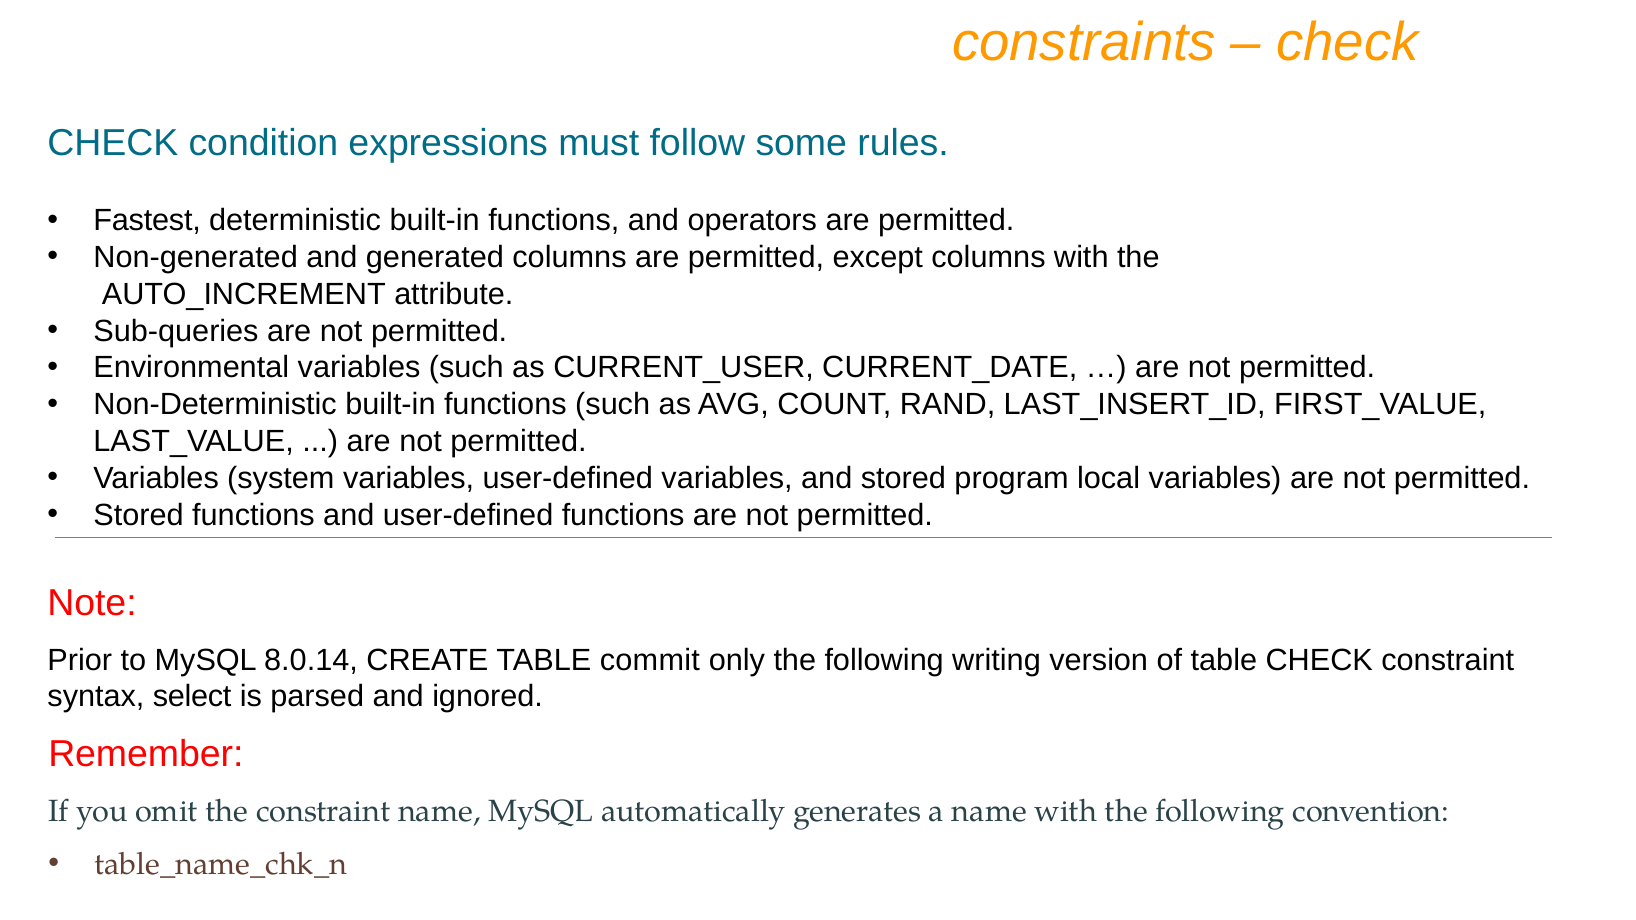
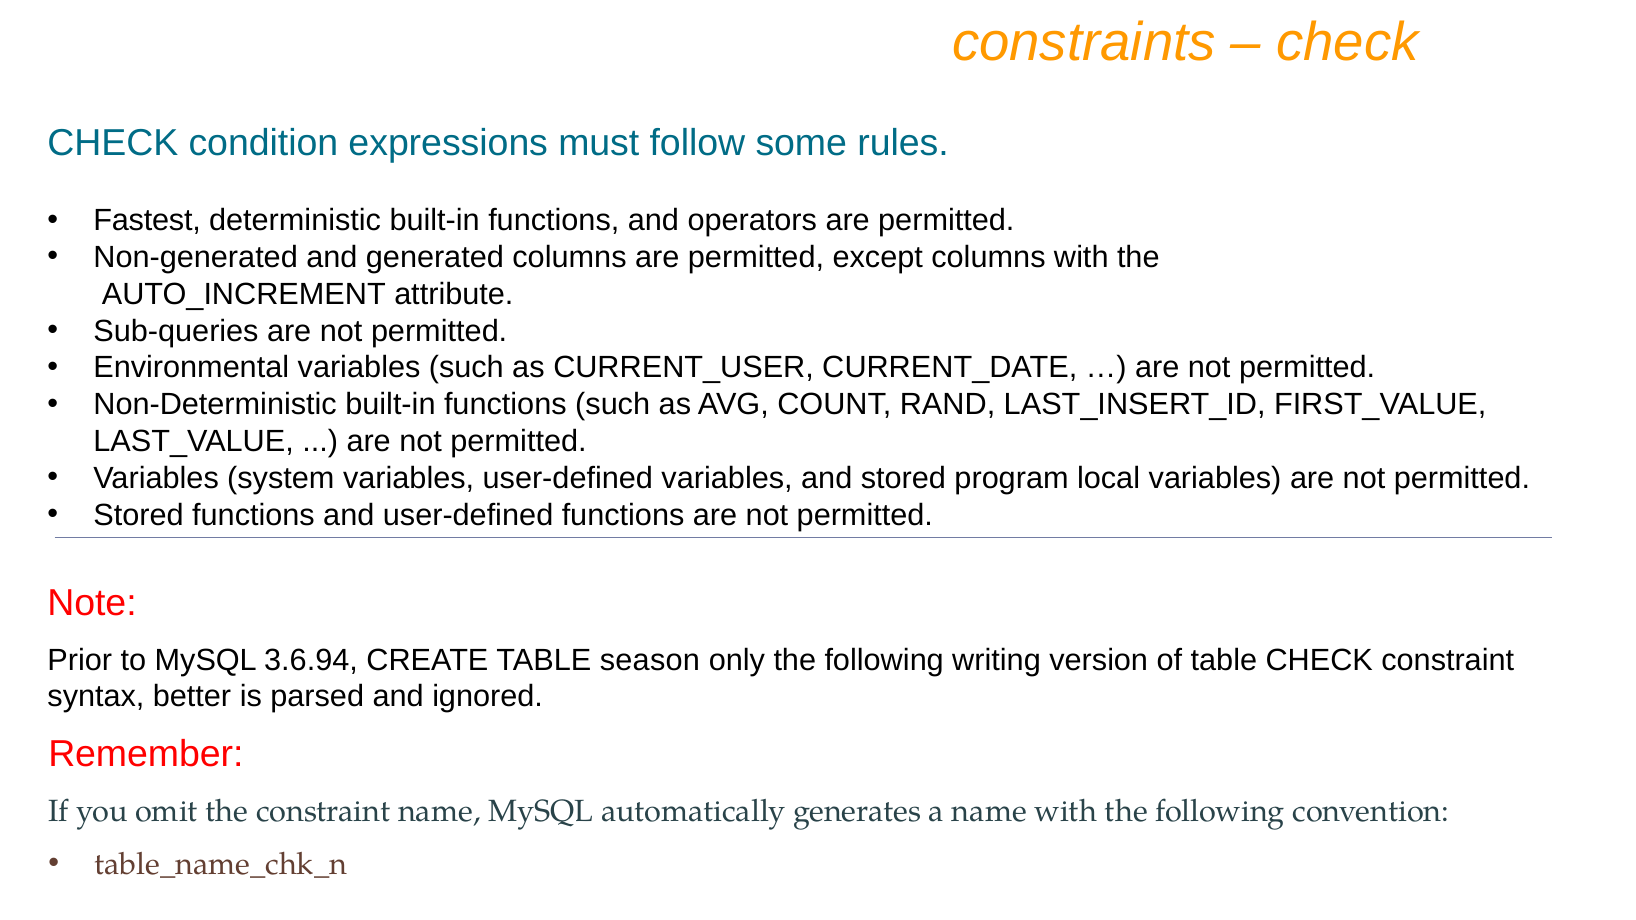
8.0.14: 8.0.14 -> 3.6.94 (311, 660)
commit: commit -> season (650, 660)
select: select -> better (192, 697)
